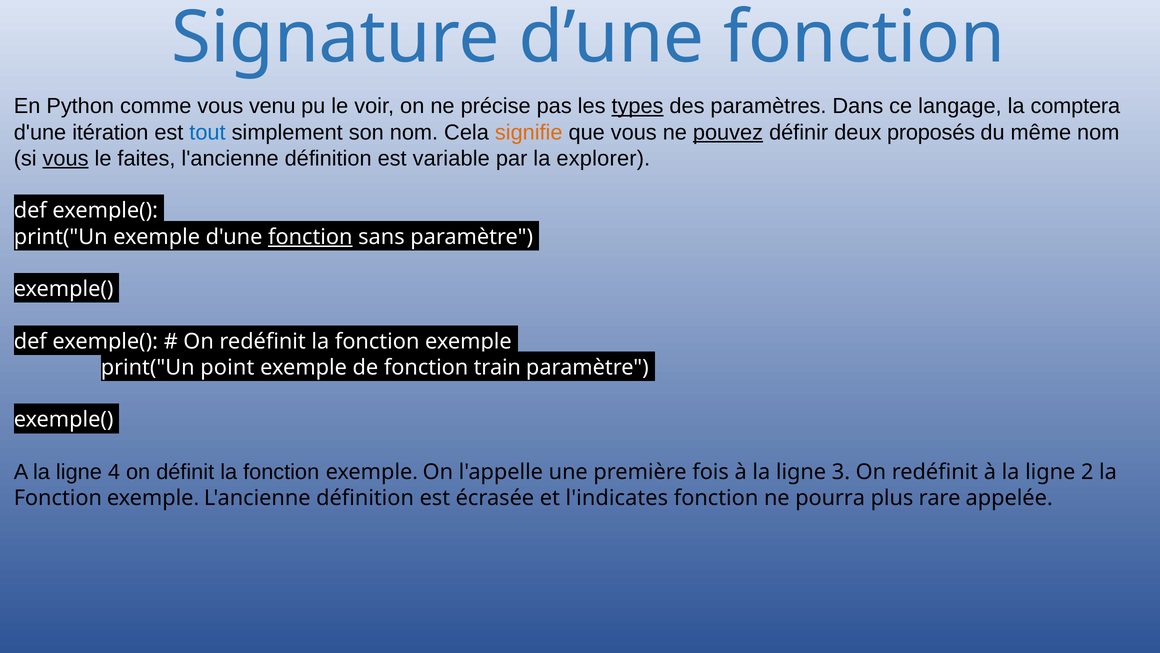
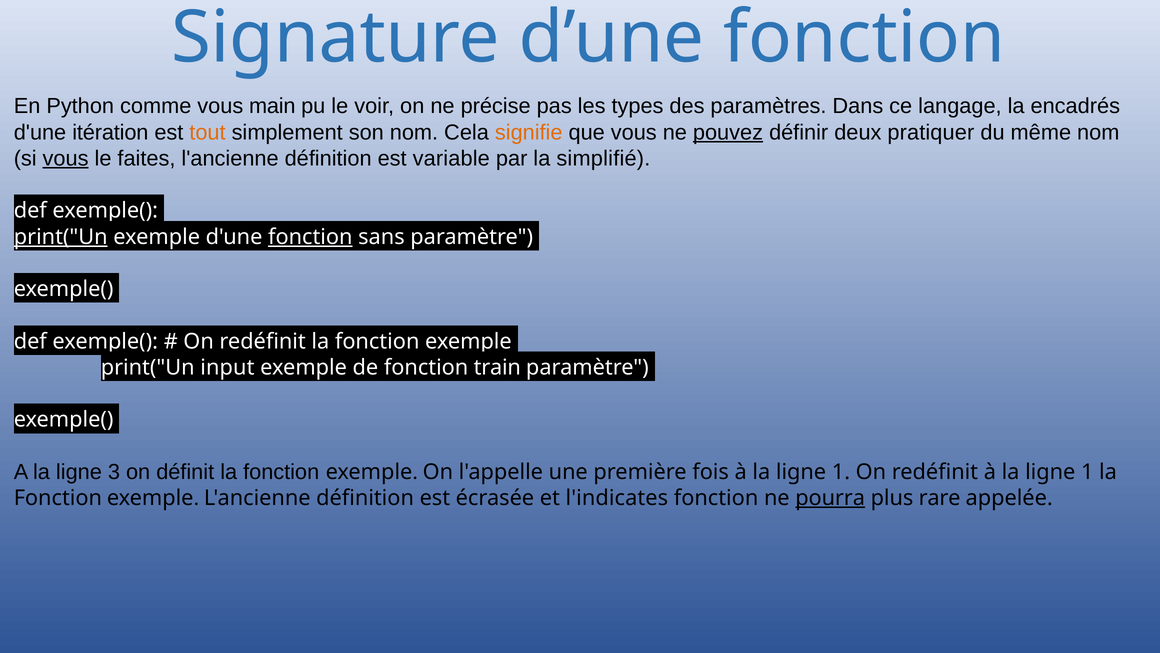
venu: venu -> main (272, 106)
types underline: present -> none (638, 106)
comptera: comptera -> encadrés (1075, 106)
tout colour: blue -> orange (207, 132)
proposés: proposés -> pratiquer (931, 132)
explorer: explorer -> simplifié (603, 158)
print("Un underline: none -> present (61, 237)
point: point -> input (227, 367)
4: 4 -> 3 (114, 472)
3: 3 -> 1 (841, 472)
2: 2 -> 1 (1087, 472)
pourra underline: none -> present (830, 498)
